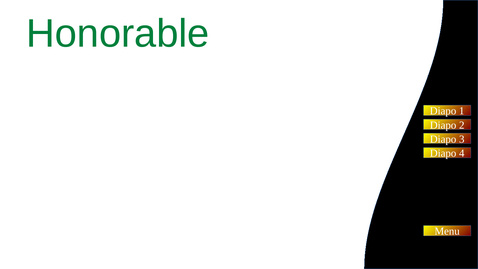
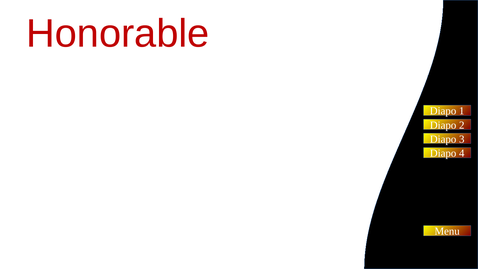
Honorable colour: green -> red (118, 34)
